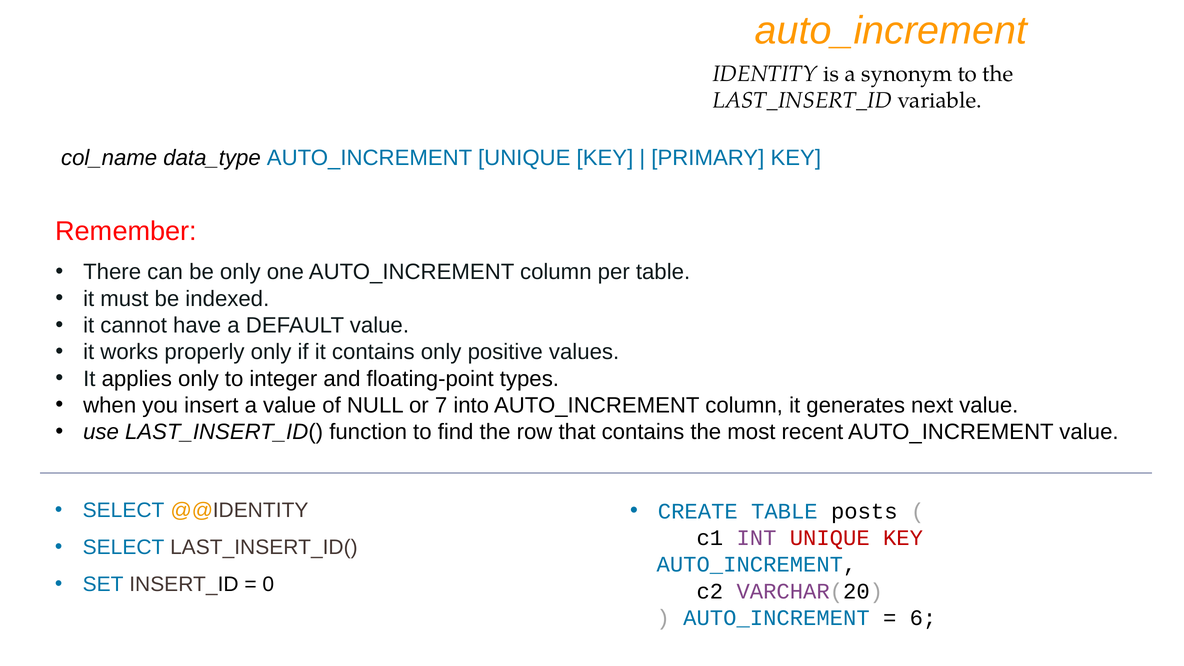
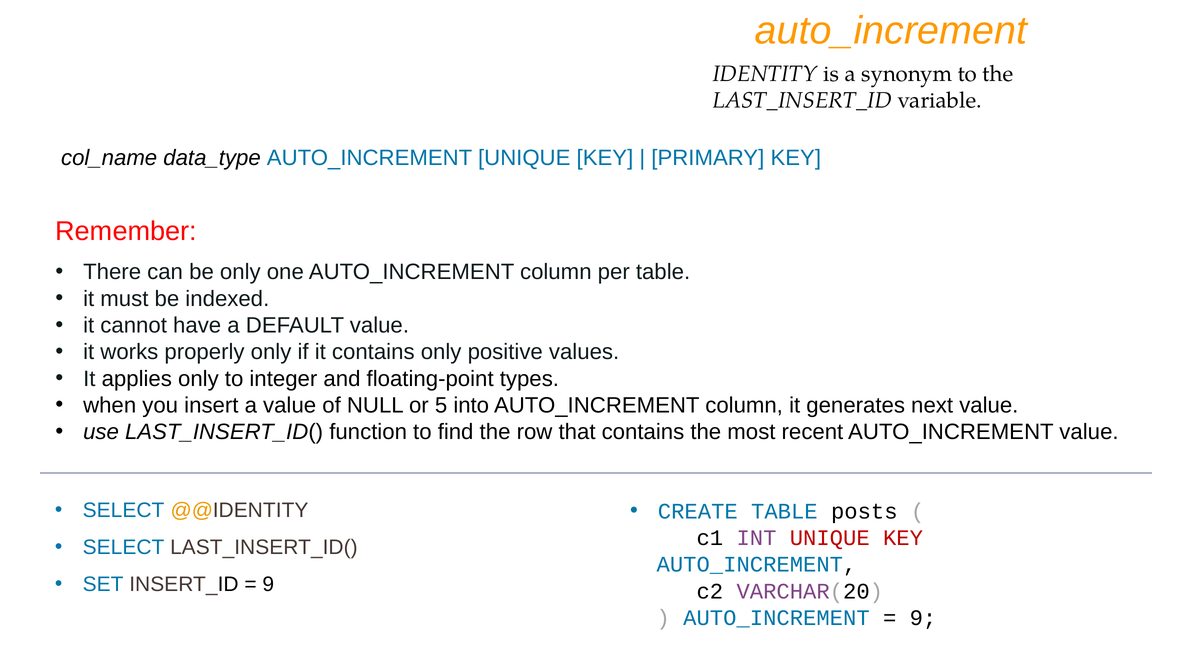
7: 7 -> 5 (441, 405)
0: 0 -> 9 (268, 584)
6: 6 -> 9 (923, 618)
